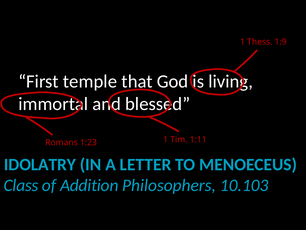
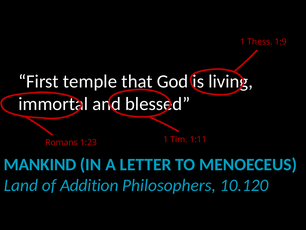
IDOLATRY: IDOLATRY -> MANKIND (40, 164)
Class: Class -> Land (21, 185)
10.103: 10.103 -> 10.120 (244, 185)
